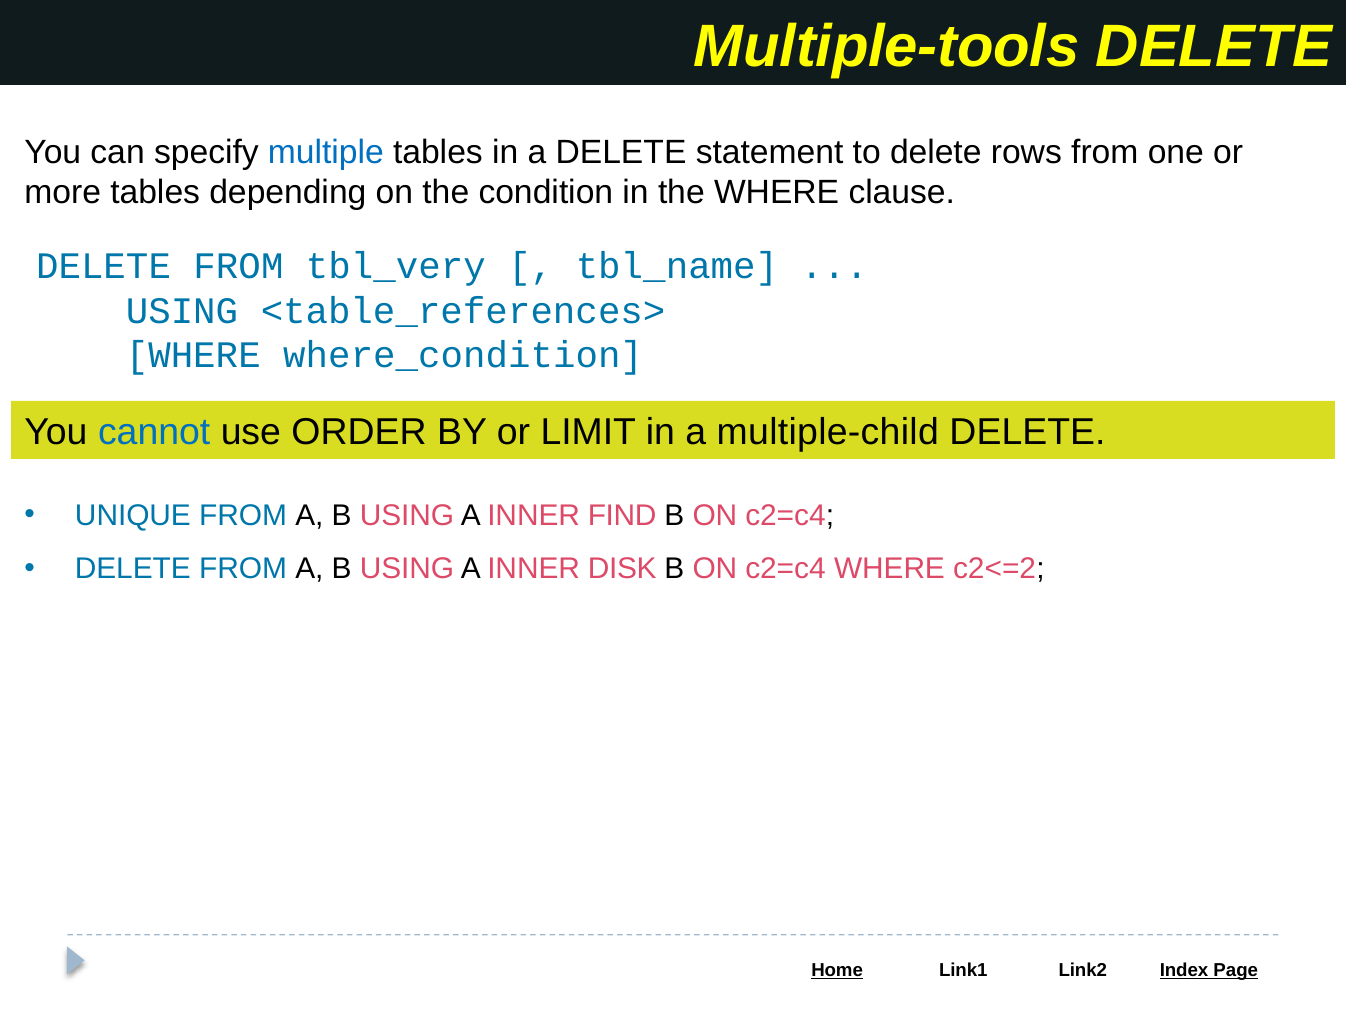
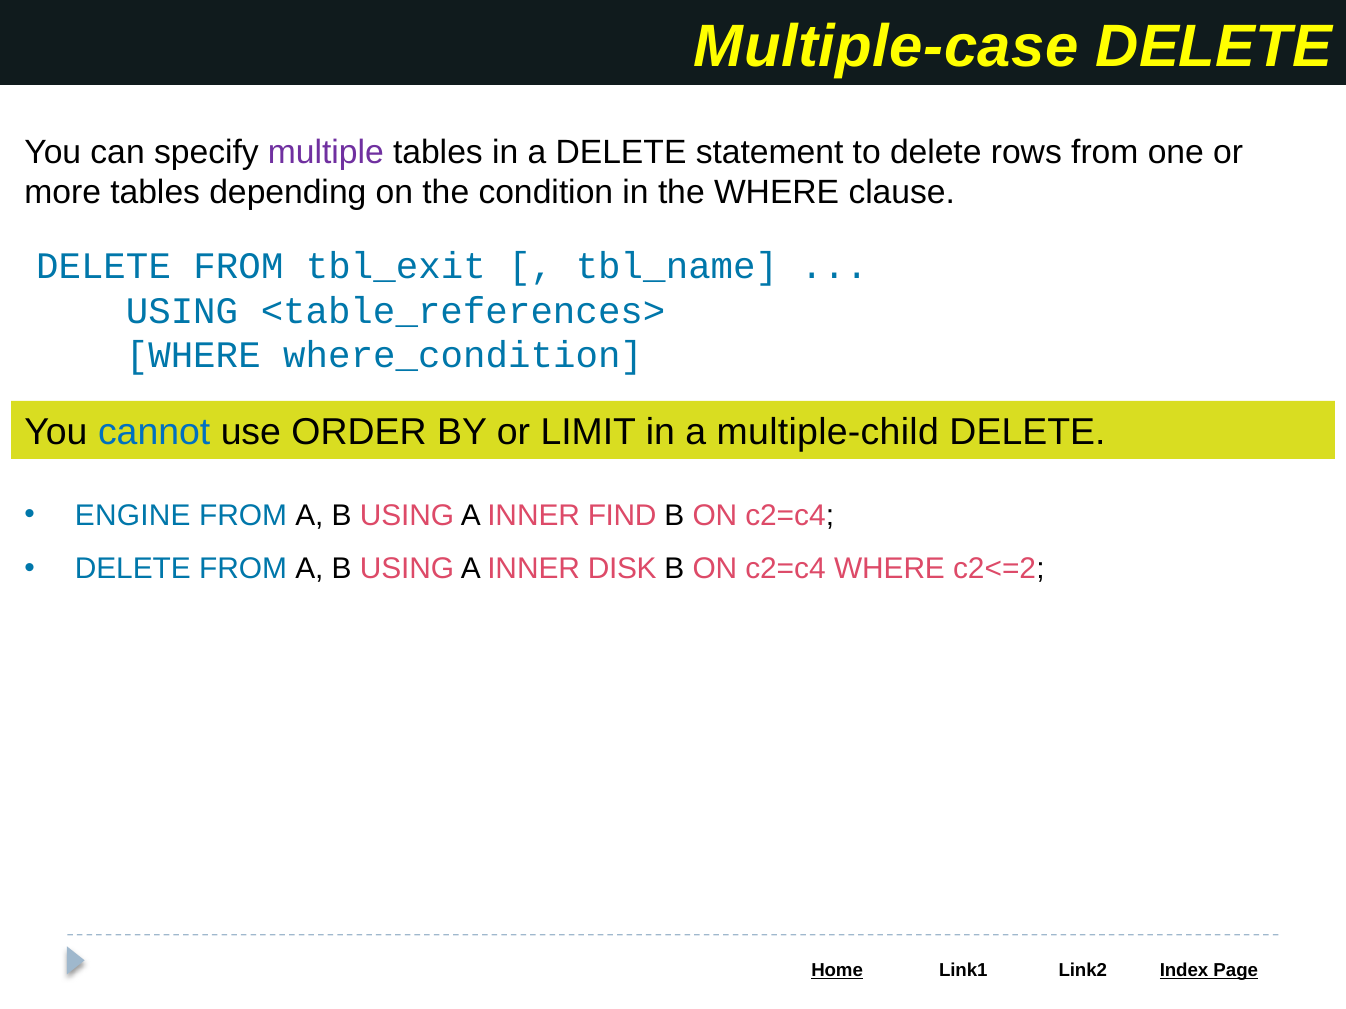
Multiple-tools: Multiple-tools -> Multiple-case (886, 47)
multiple colour: blue -> purple (326, 152)
tbl_very: tbl_very -> tbl_exit (396, 266)
UNIQUE: UNIQUE -> ENGINE (133, 516)
